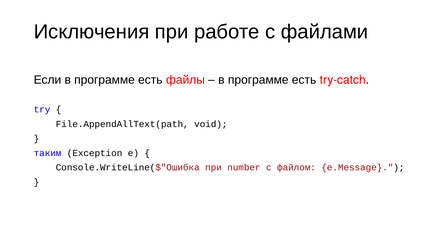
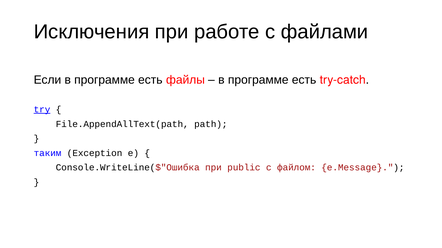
try underline: none -> present (42, 110)
void: void -> path (211, 124)
number: number -> public (244, 168)
